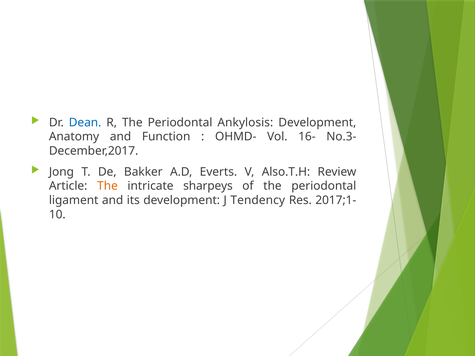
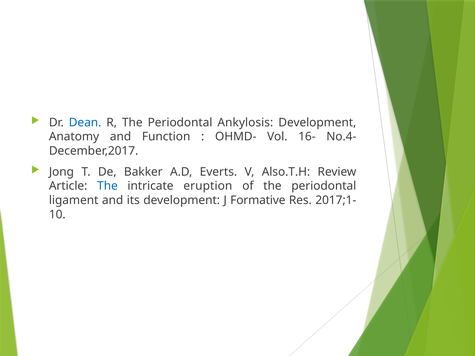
No.3-: No.3- -> No.4- (341, 137)
The colour: orange -> blue (107, 186)
sharpeys: sharpeys -> eruption (208, 186)
Tendency: Tendency -> Formative (258, 200)
